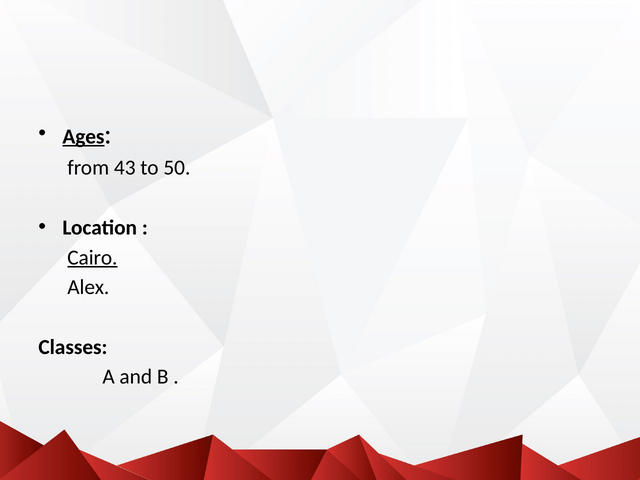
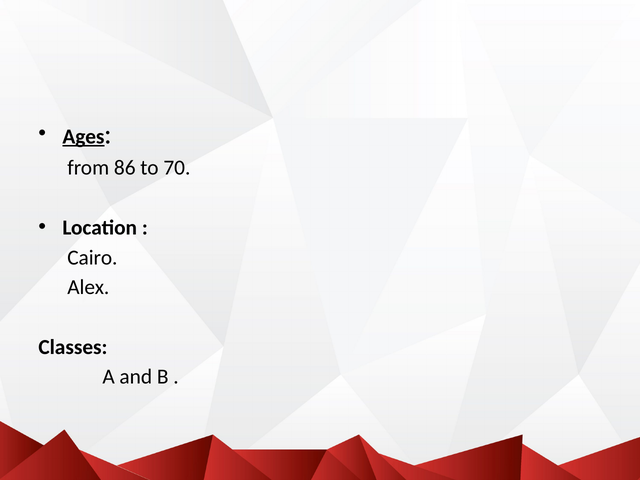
43: 43 -> 86 (125, 168)
50: 50 -> 70 (177, 168)
Cairo underline: present -> none (92, 257)
